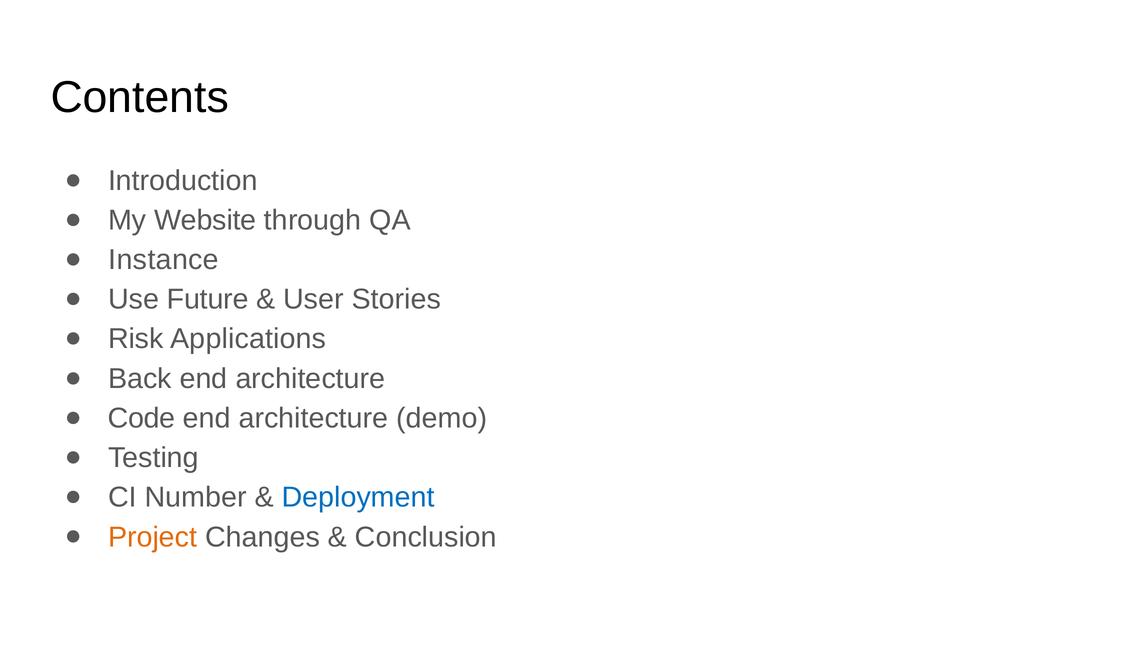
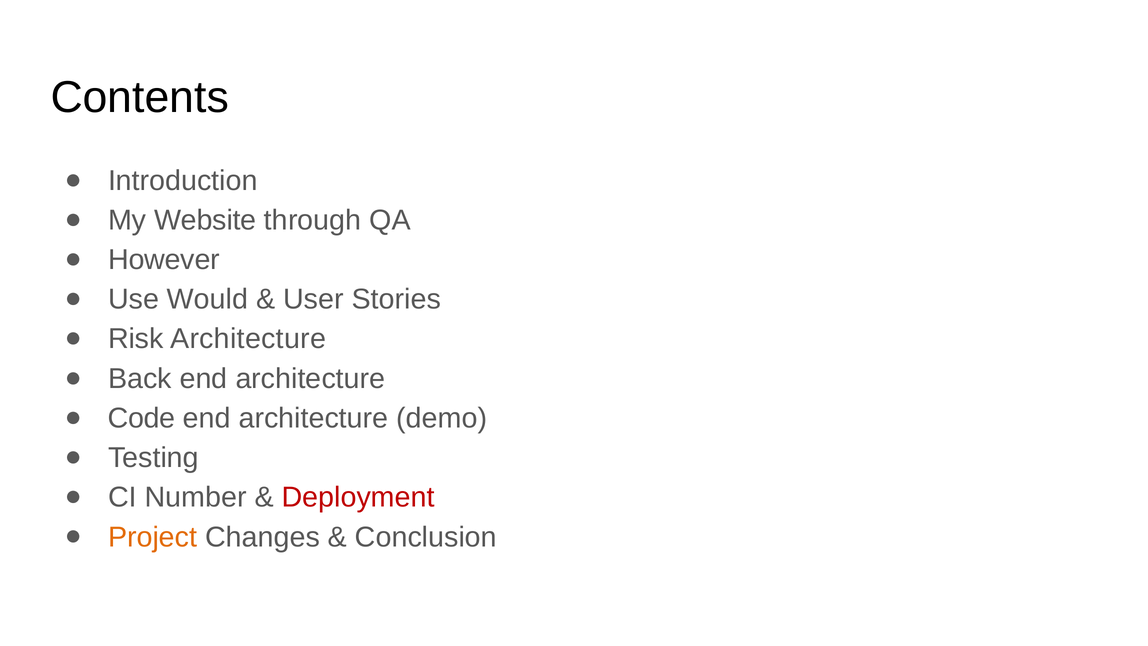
Instance: Instance -> However (164, 260)
Future: Future -> Would (208, 299)
Risk Applications: Applications -> Architecture (248, 339)
Deployment colour: blue -> red (358, 497)
